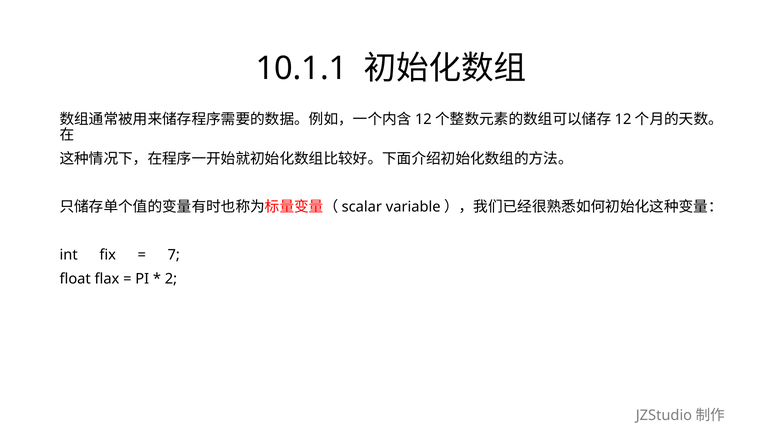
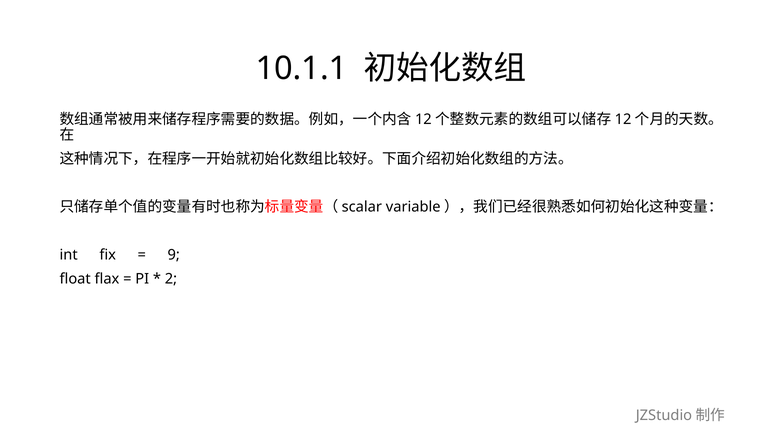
7: 7 -> 9 (174, 255)
